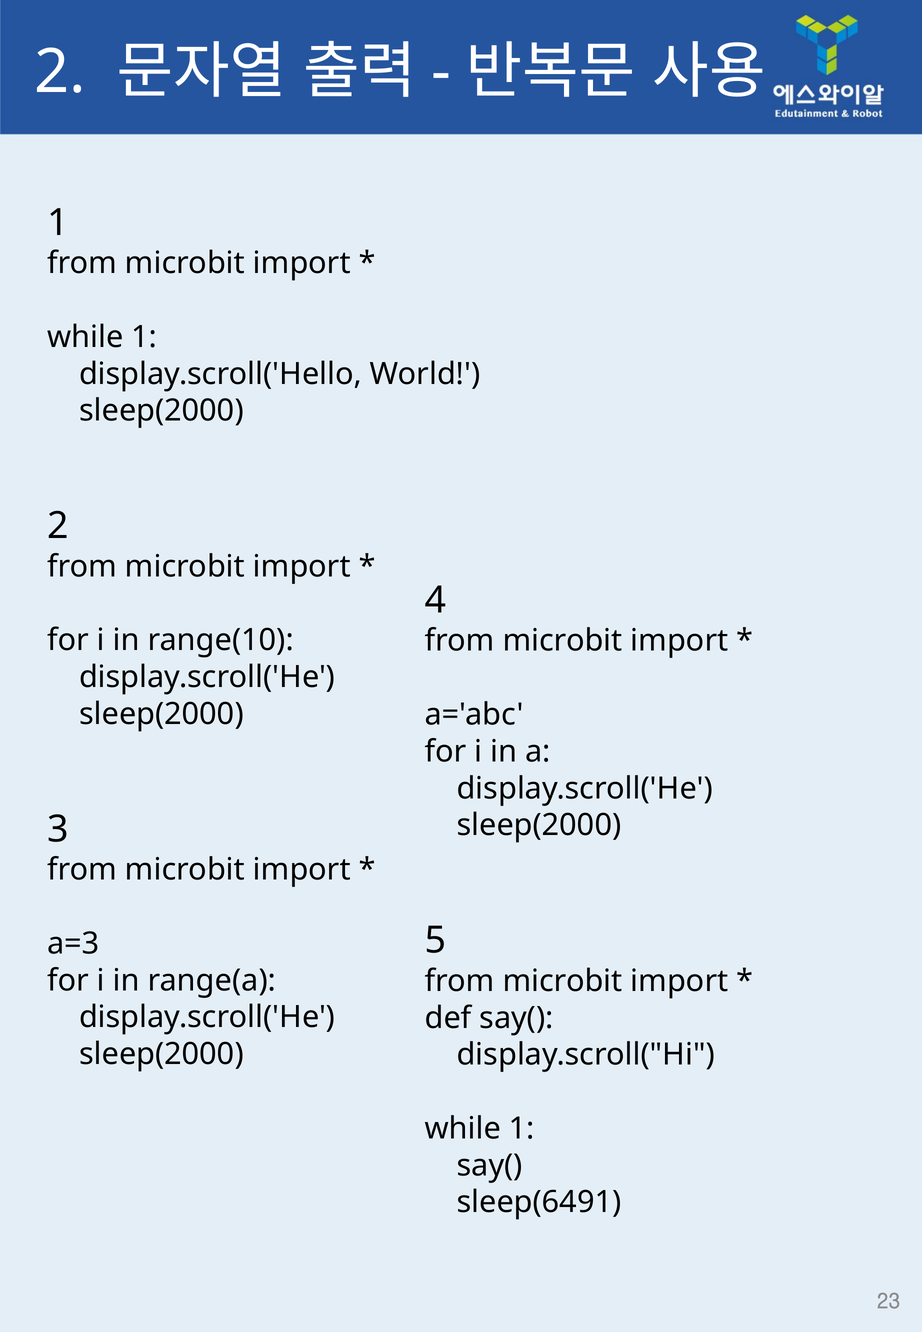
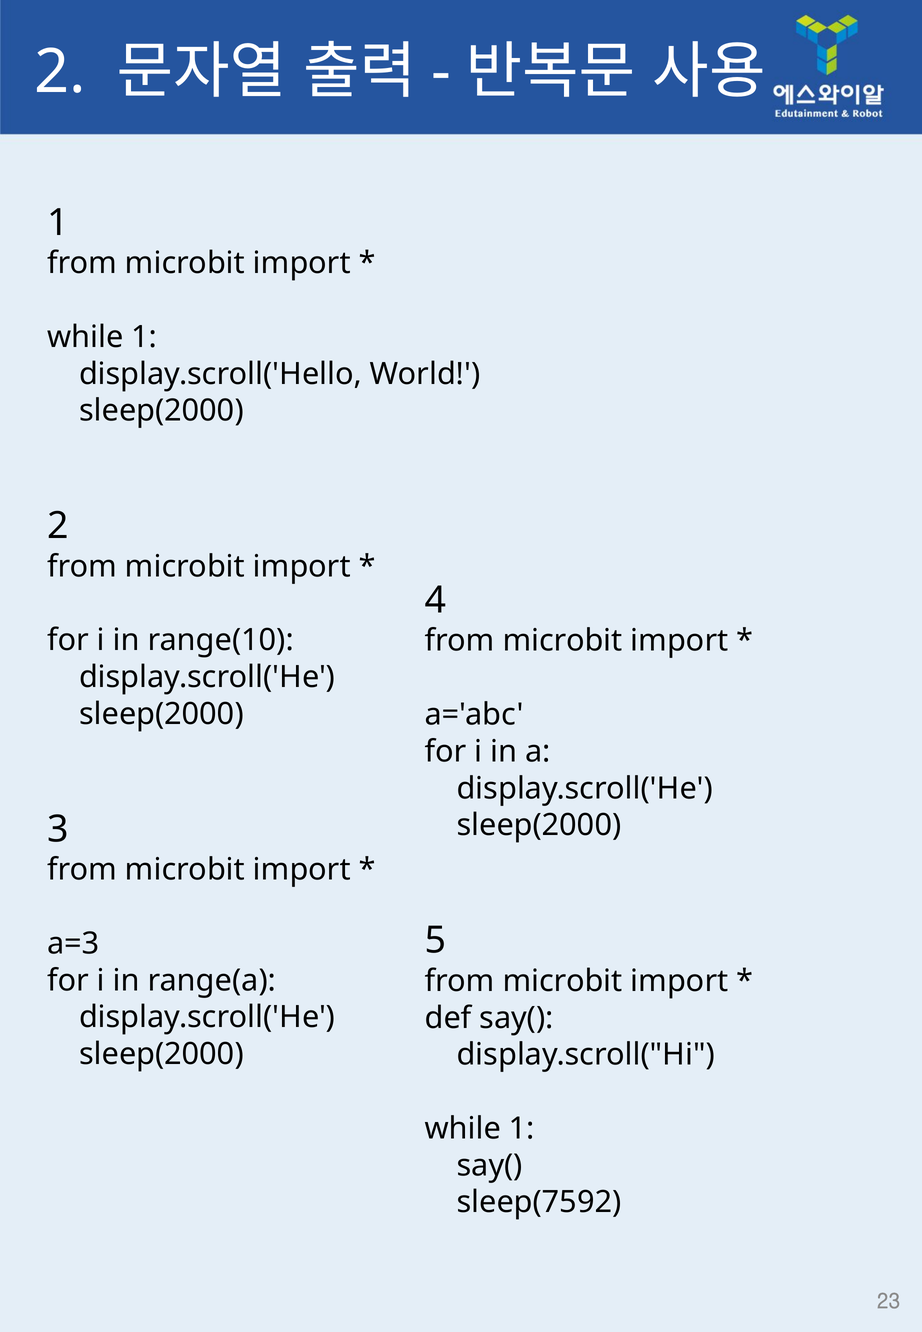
sleep(6491: sleep(6491 -> sleep(7592 (539, 1202)
